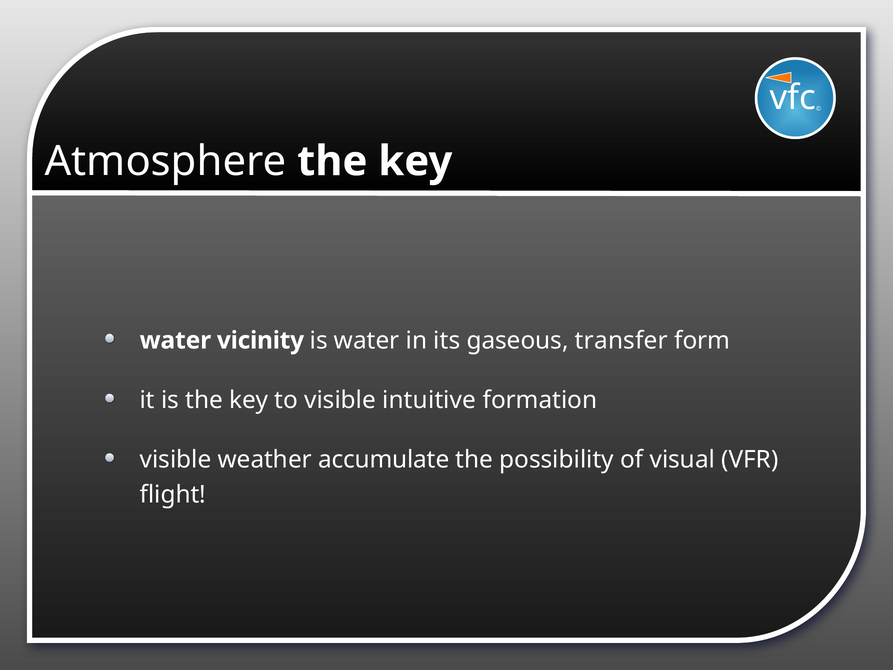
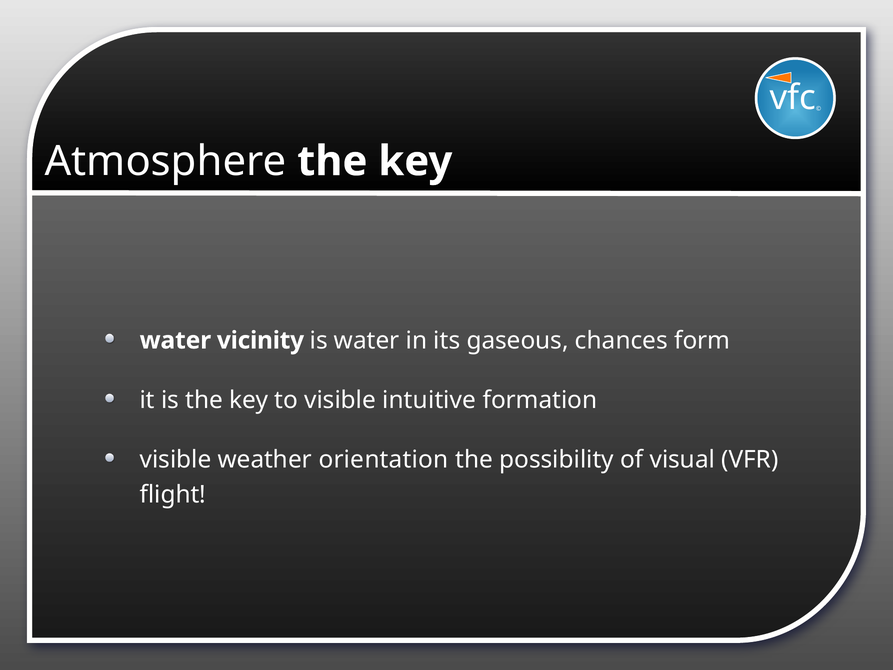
transfer: transfer -> chances (621, 340)
accumulate: accumulate -> orientation (384, 460)
